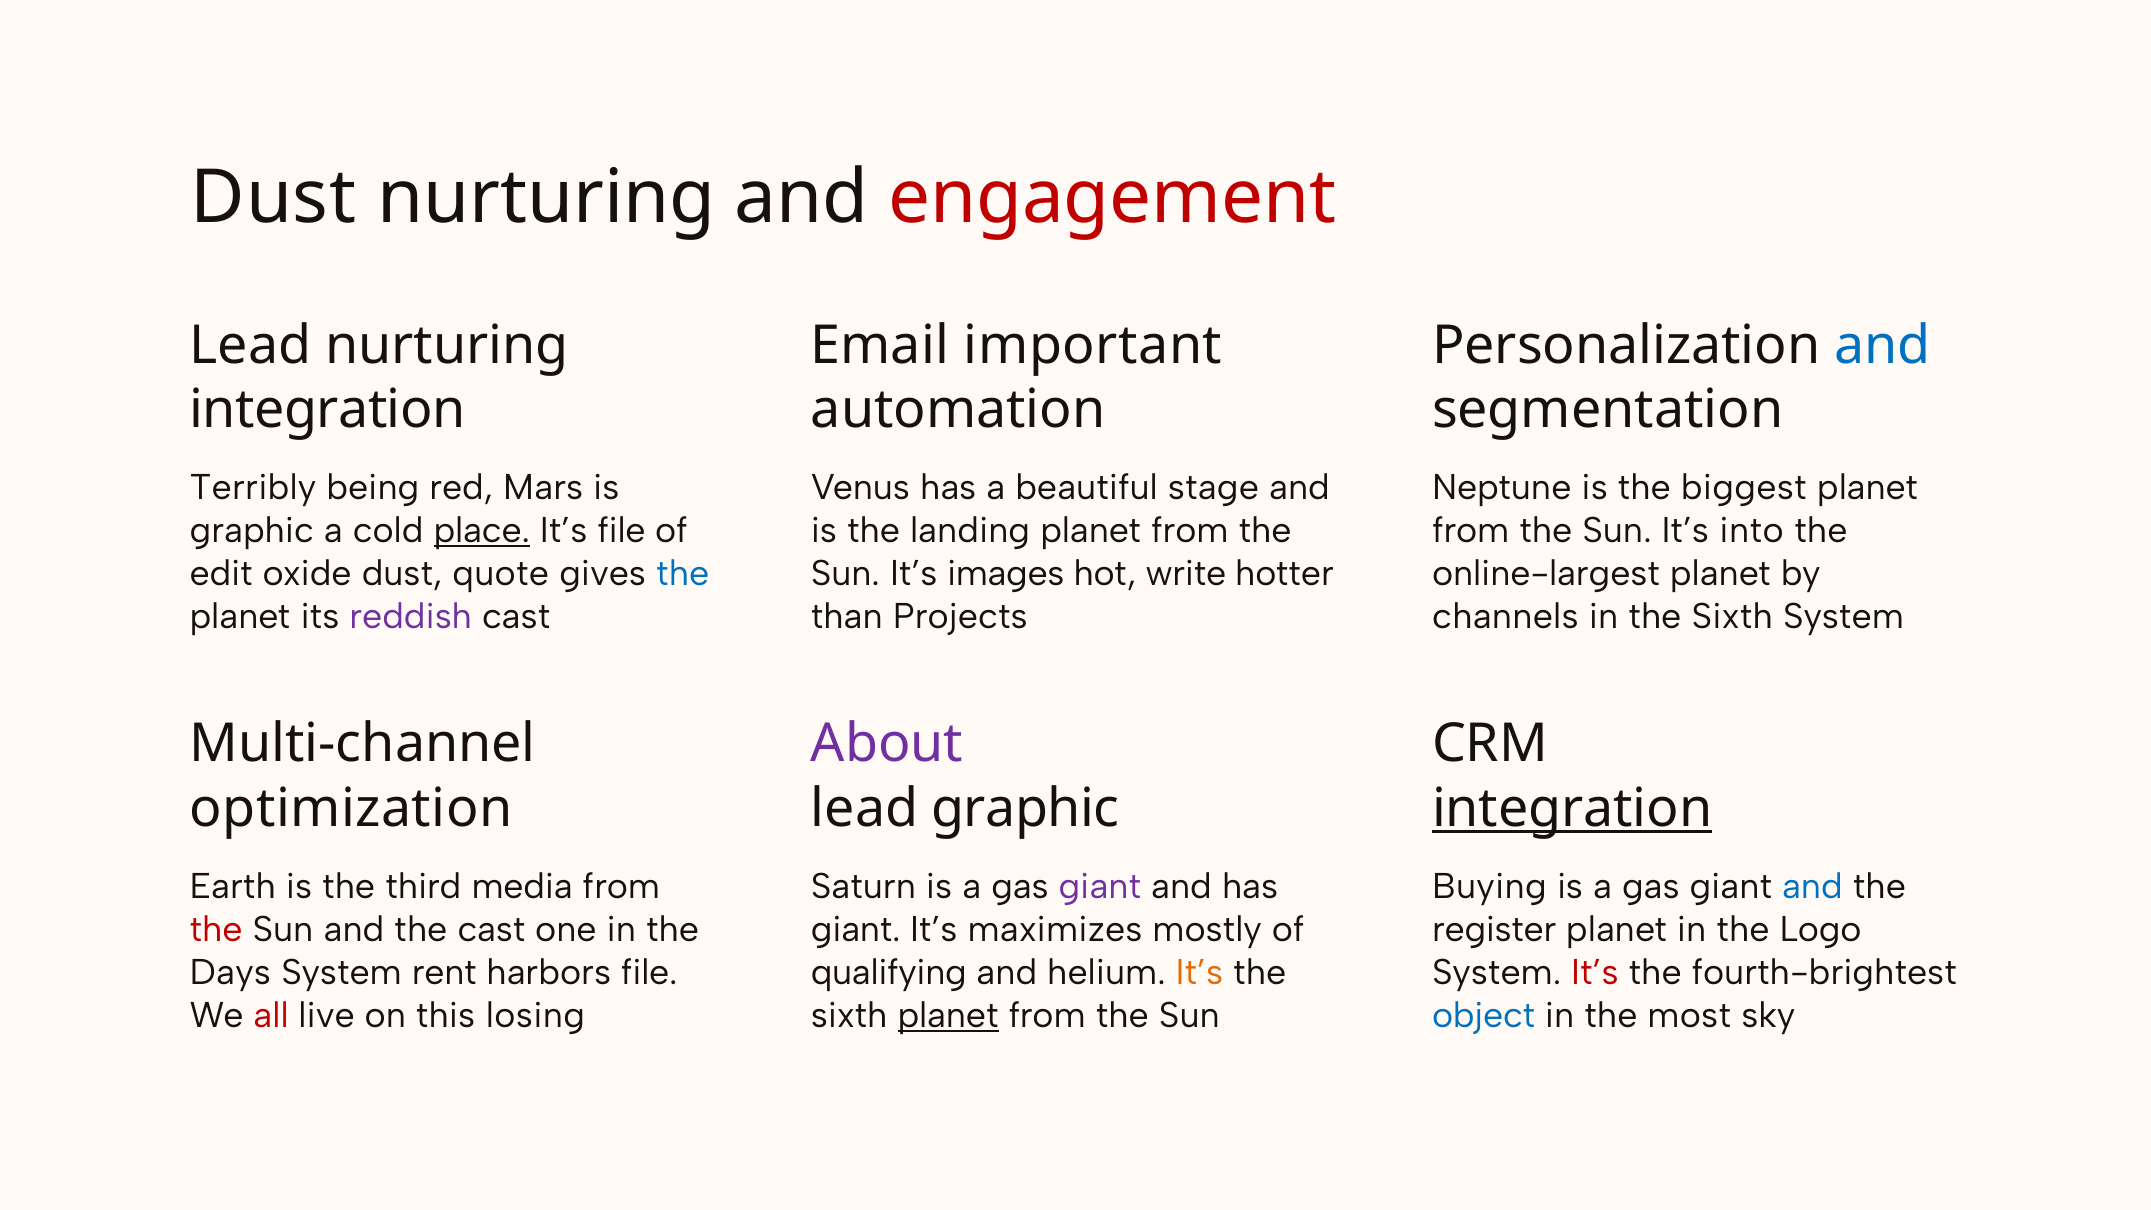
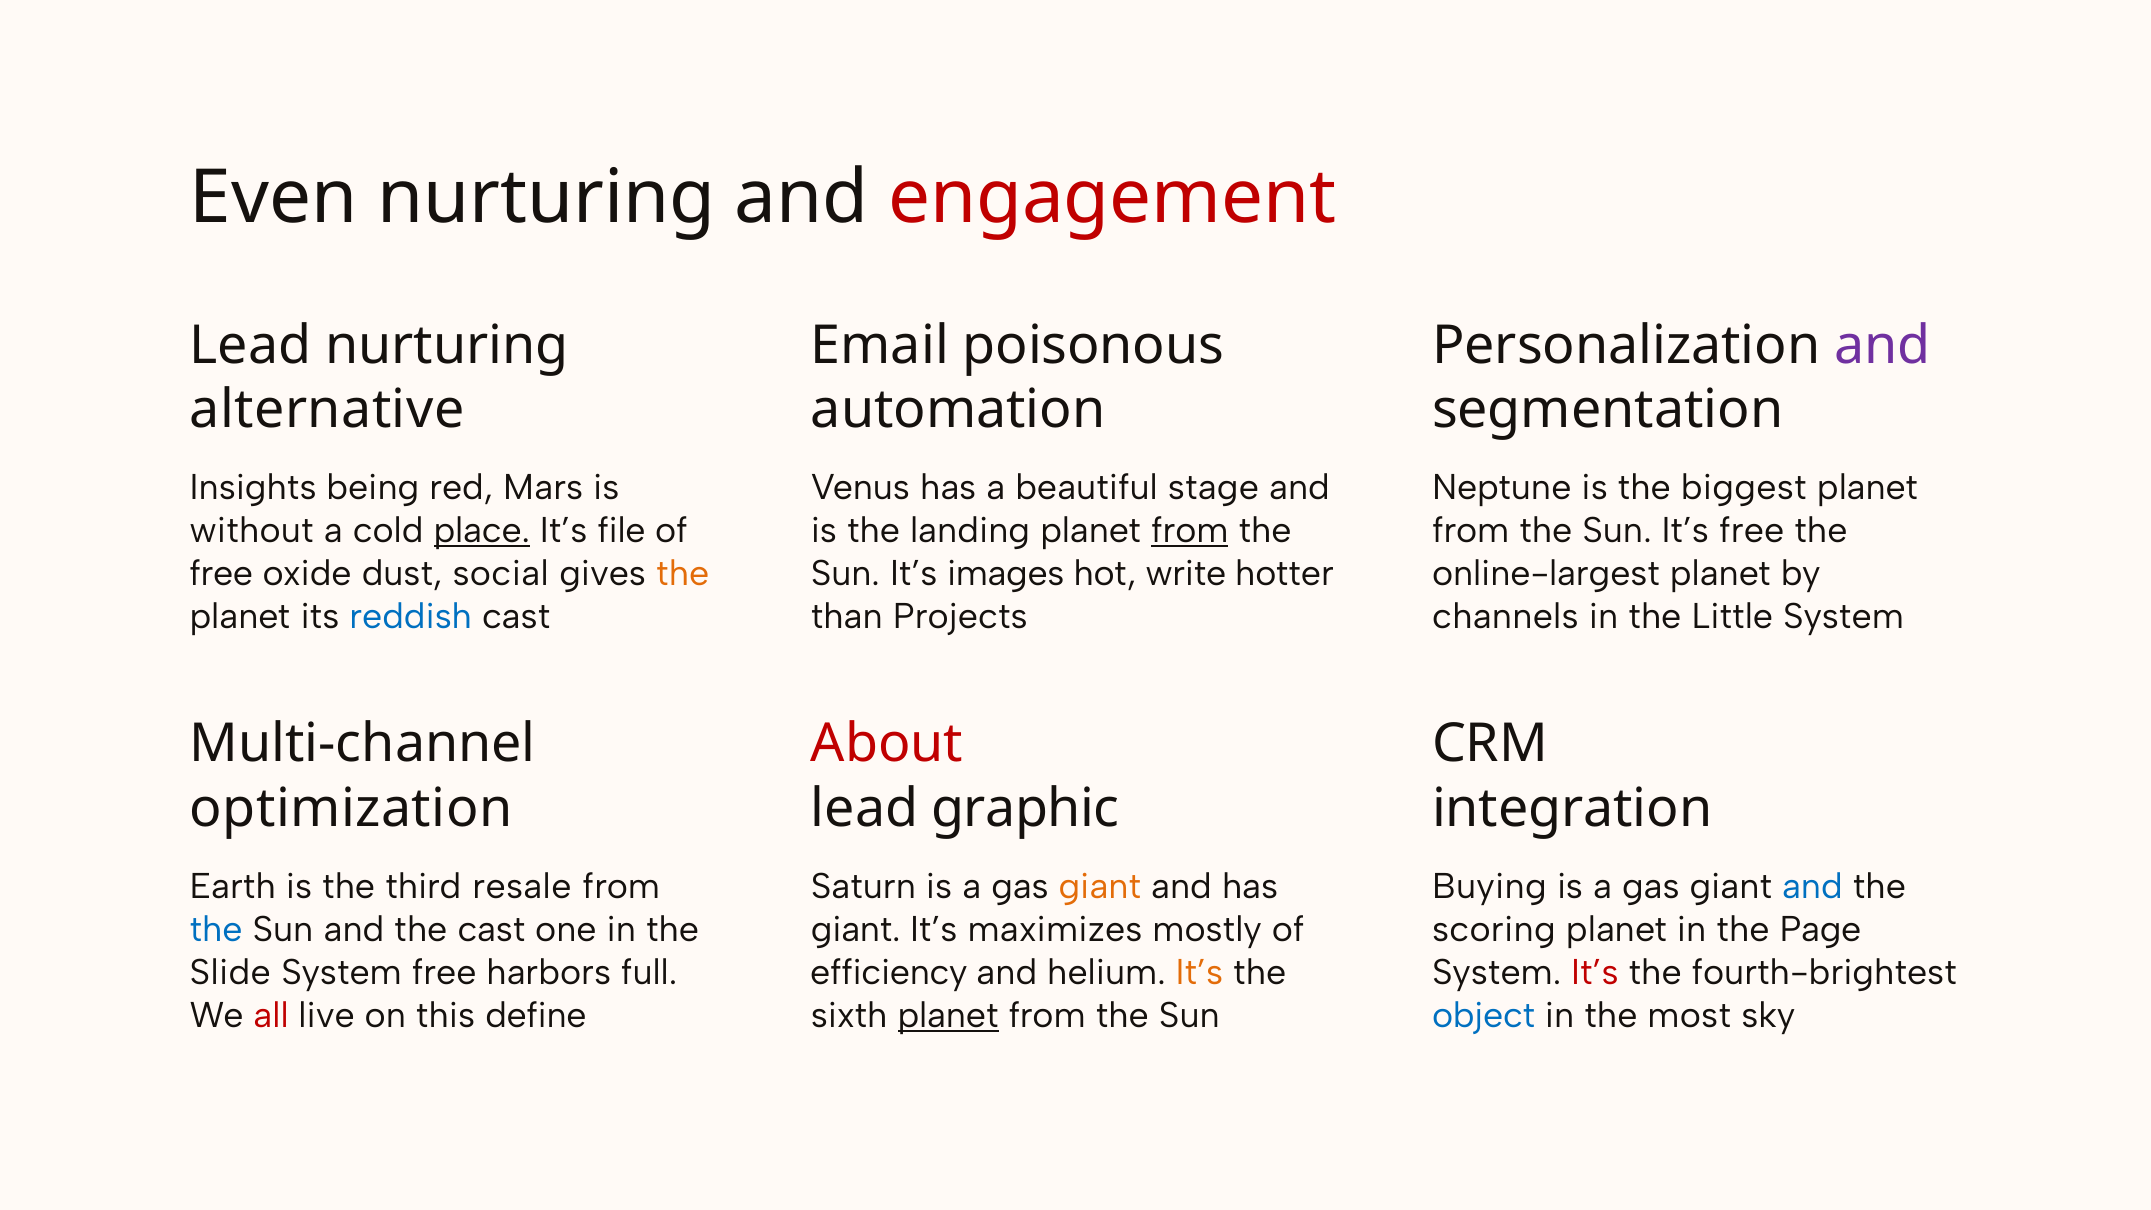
Dust: Dust -> Even (274, 197)
important: important -> poisonous (1093, 345)
and colour: blue -> purple (1883, 345)
integration: integration -> alternative (327, 410)
Terribly: Terribly -> Insights (253, 488)
graphic: graphic -> without (252, 531)
from underline: none -> present (1190, 531)
It’s into: into -> free (1752, 531)
edit: edit -> free (221, 574)
quote: quote -> social (501, 574)
the colour: blue -> orange (683, 574)
reddish colour: purple -> blue (411, 617)
in the Sixth: Sixth -> Little (1732, 617)
About colour: purple -> red (887, 744)
integration underline: present -> none (1572, 809)
media: media -> resale (522, 886)
giant colour: purple -> orange (1100, 886)
the colour: red -> blue (216, 929)
register: register -> scoring (1494, 929)
Logo: Logo -> Page (1821, 929)
Days: Days -> Slide (230, 972)
System rent: rent -> free (444, 972)
harbors file: file -> full (649, 972)
qualifying: qualifying -> efficiency (889, 972)
losing: losing -> define (536, 1015)
